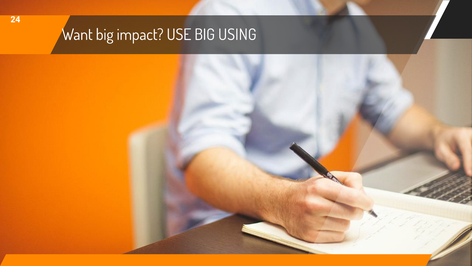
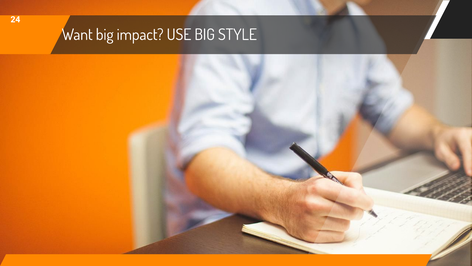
USING: USING -> STYLE (237, 35)
